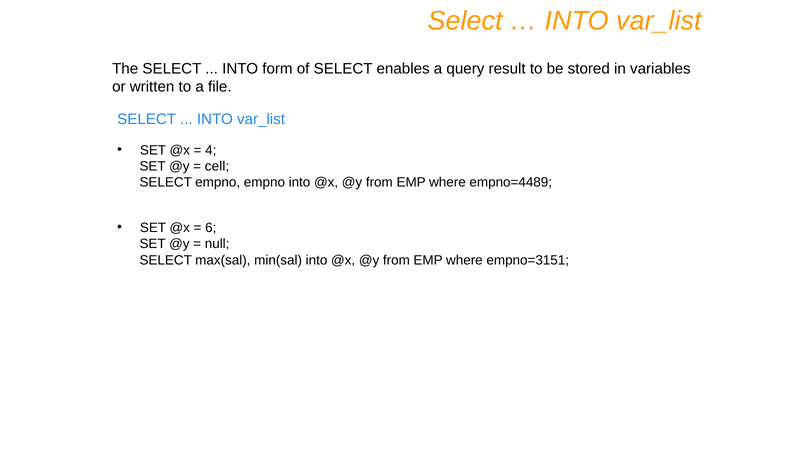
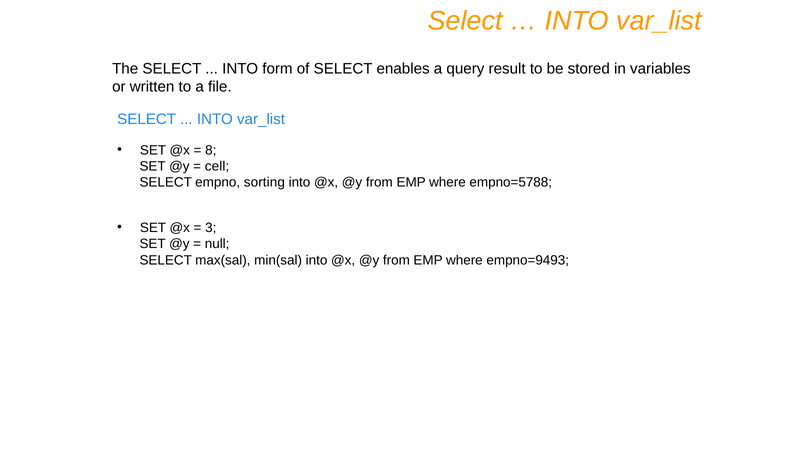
4: 4 -> 8 (211, 150)
empno empno: empno -> sorting (264, 182)
empno=4489: empno=4489 -> empno=5788 (511, 182)
6: 6 -> 3 (211, 228)
empno=3151: empno=3151 -> empno=9493 (528, 260)
